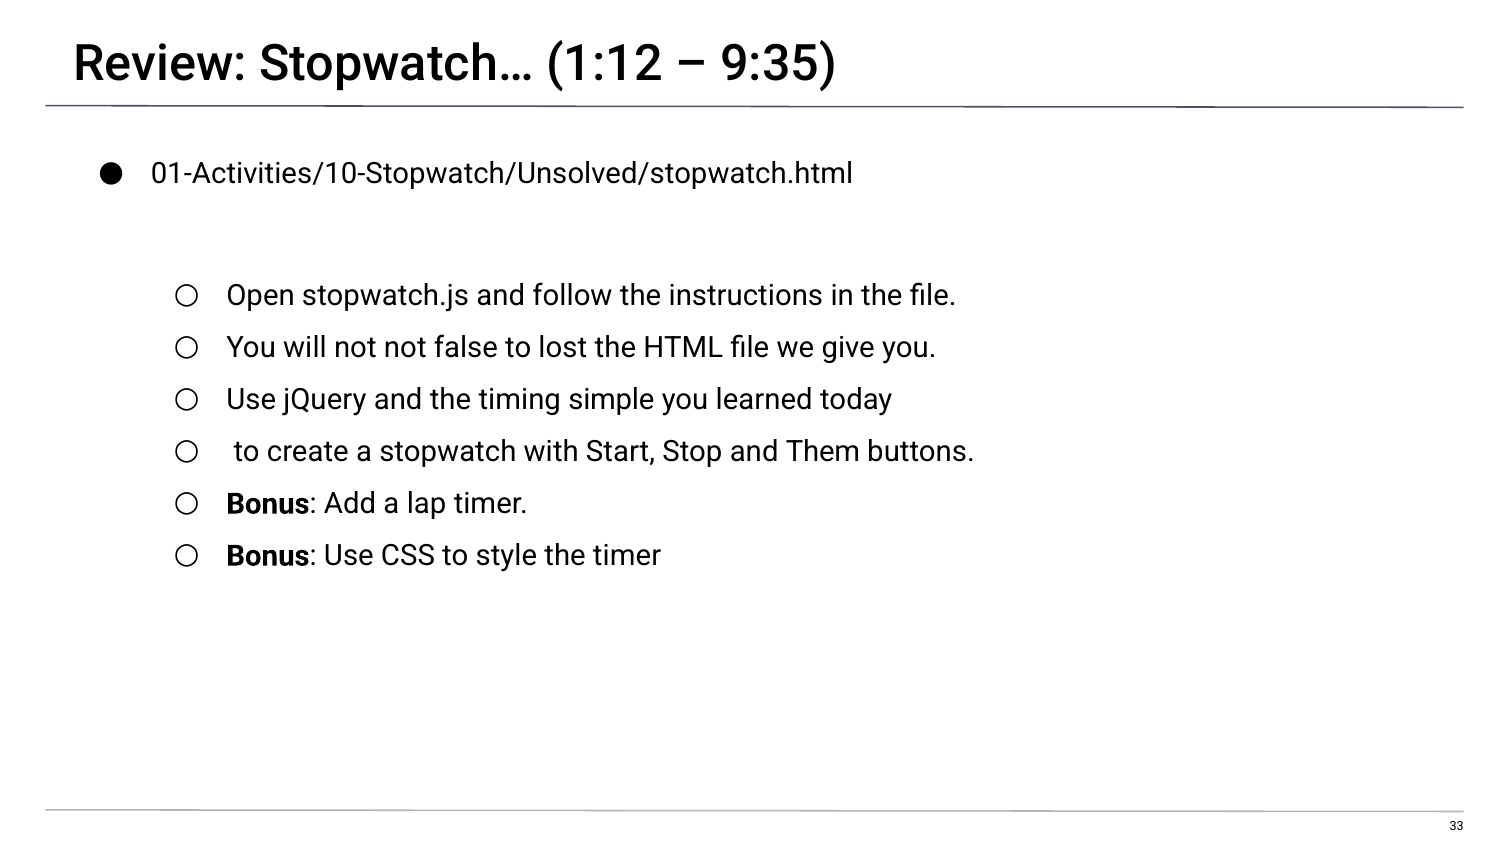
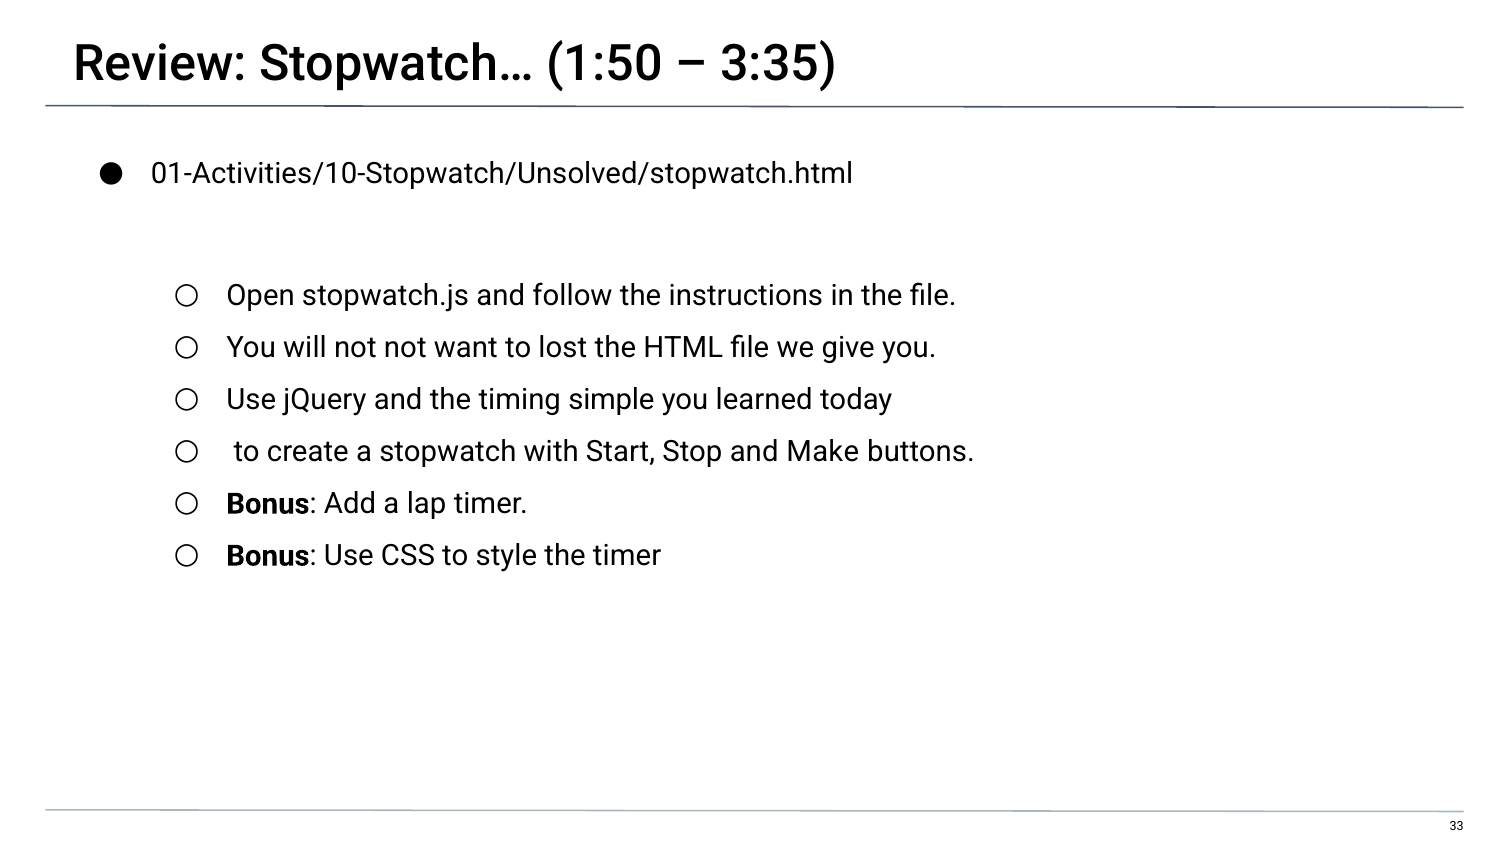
1:12: 1:12 -> 1:50 (605, 64)
9:35: 9:35 -> 3:35 (779, 64)
false: false -> want (466, 348)
Them: Them -> Make (823, 452)
